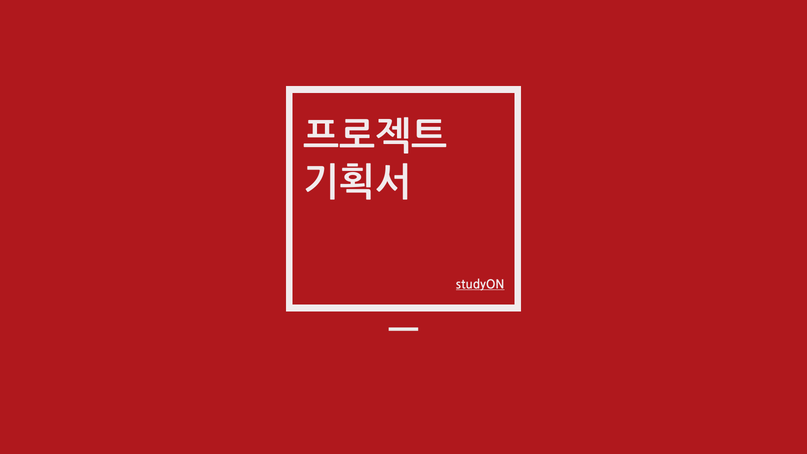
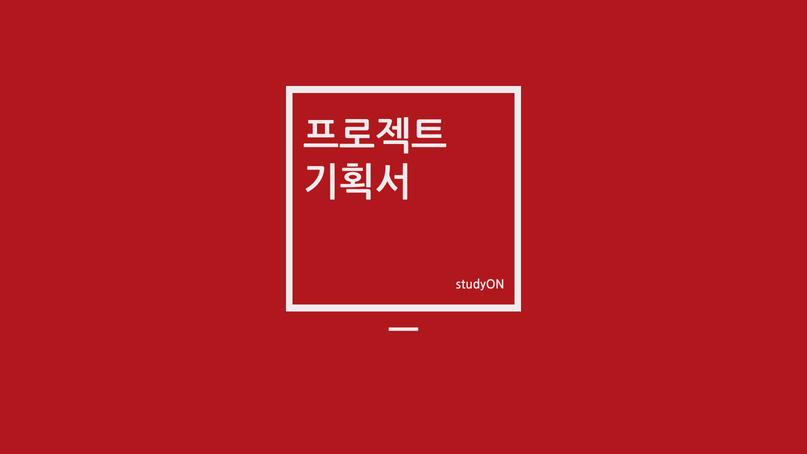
studyON underline: present -> none (480, 285)
